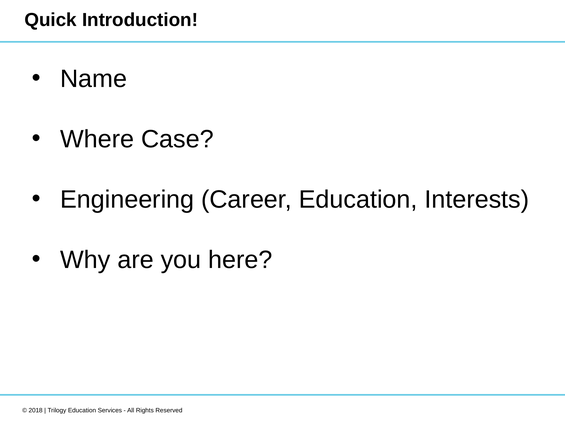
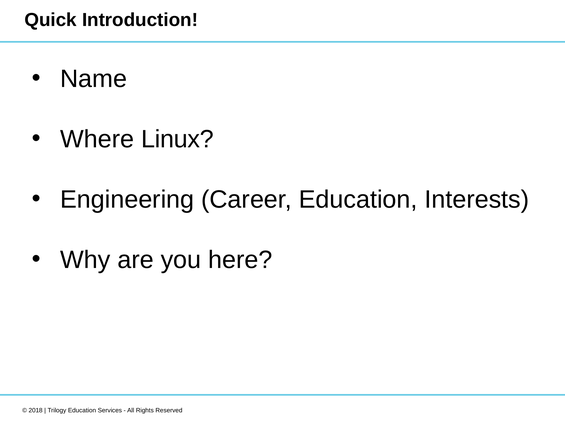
Case: Case -> Linux (177, 139)
